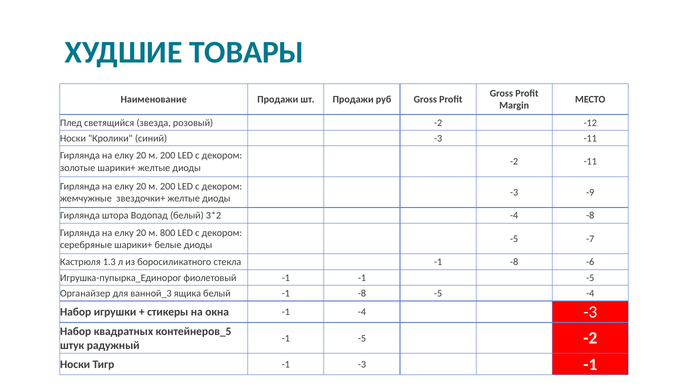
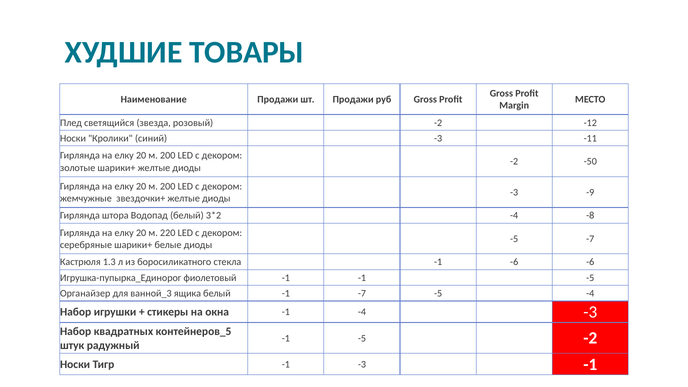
-2 -11: -11 -> -50 (590, 162)
800: 800 -> 220 (168, 233)
стекла -1 -8: -8 -> -6 (514, 262)
белый -1 -8: -8 -> -7 (362, 294)
